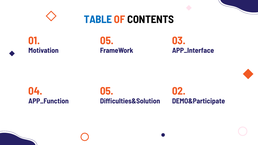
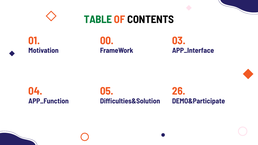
TABLE colour: blue -> green (98, 20)
01 05: 05 -> 00 (107, 41)
02: 02 -> 26 (179, 91)
